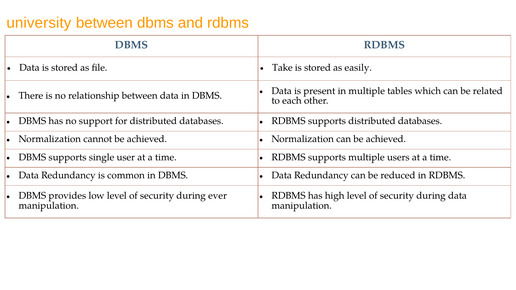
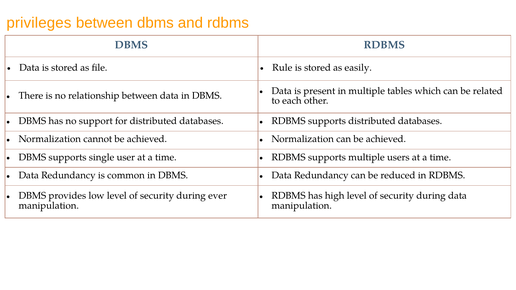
university: university -> privileges (39, 23)
Take: Take -> Rule (282, 68)
